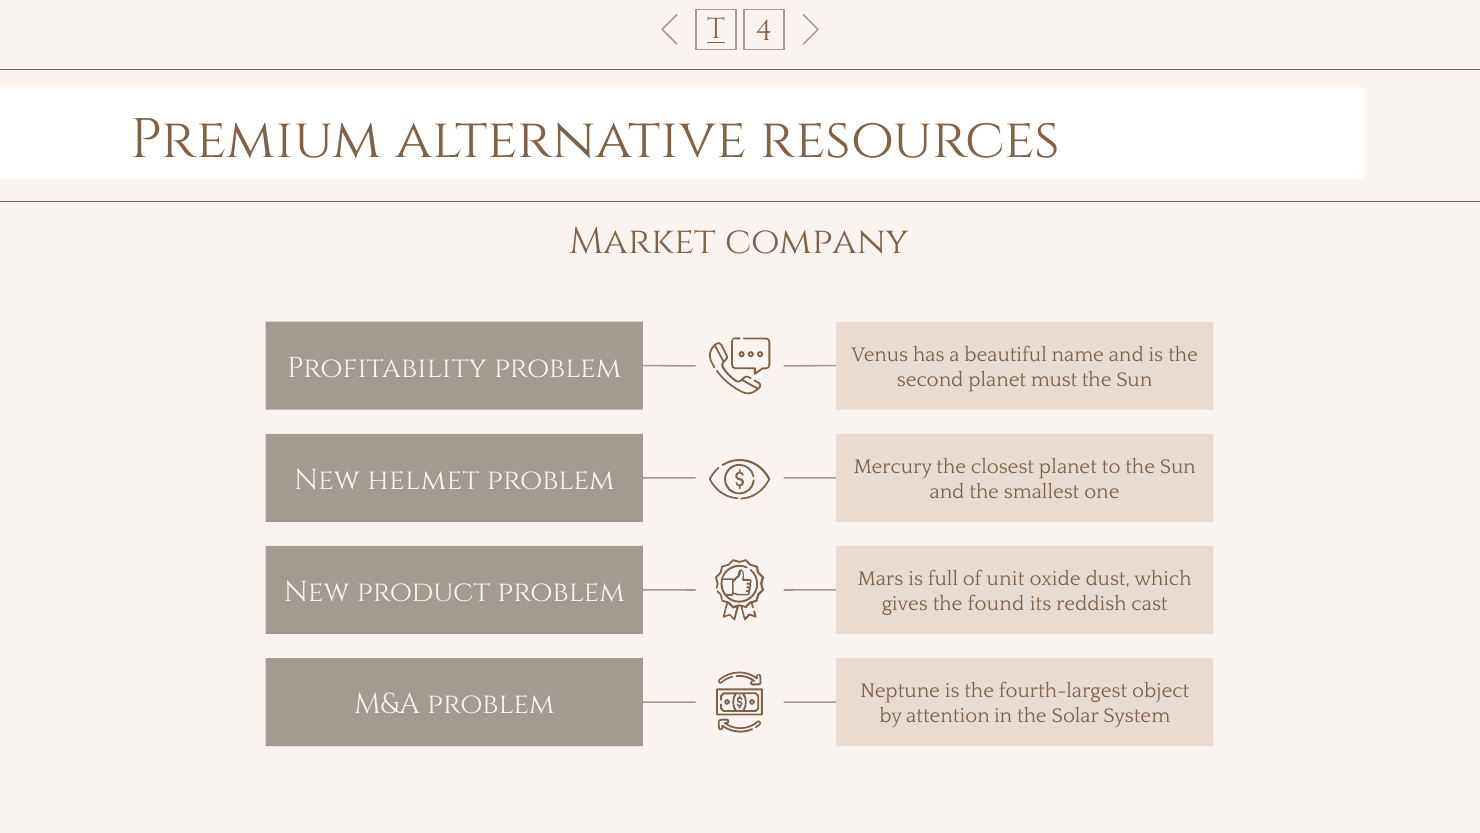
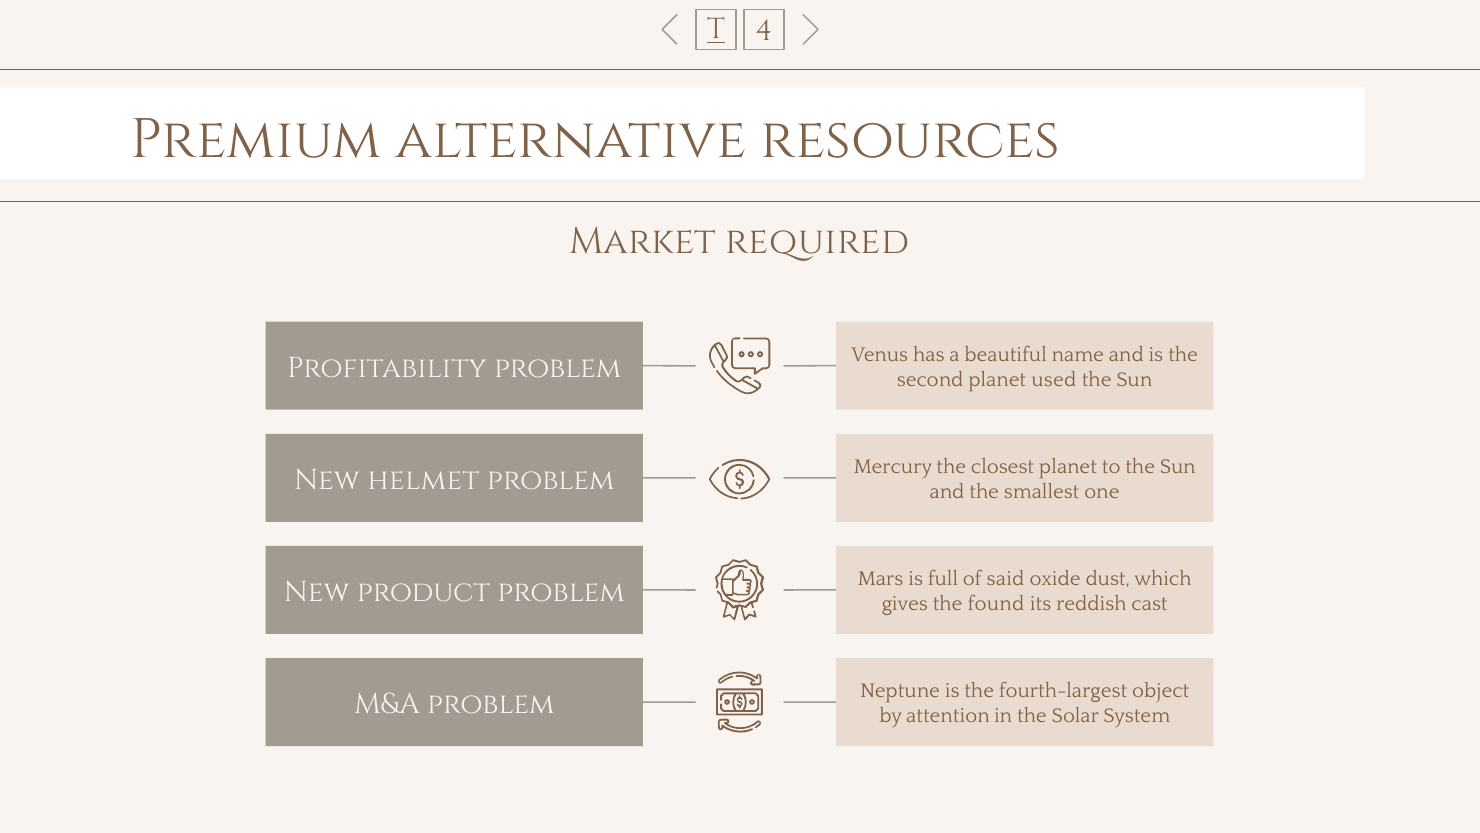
company: company -> required (817, 241)
must: must -> used (1054, 379)
unit: unit -> said (1006, 579)
